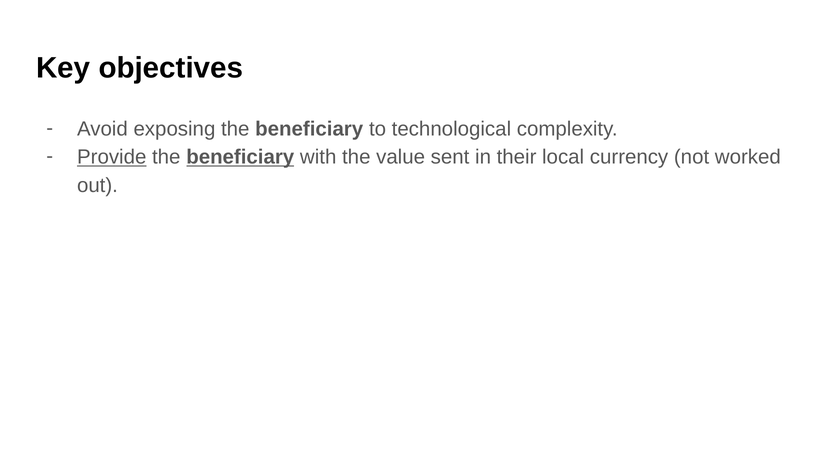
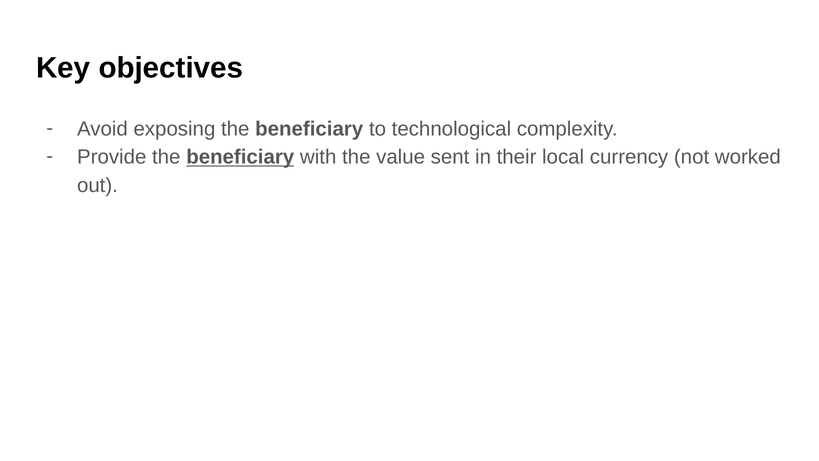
Provide underline: present -> none (112, 157)
